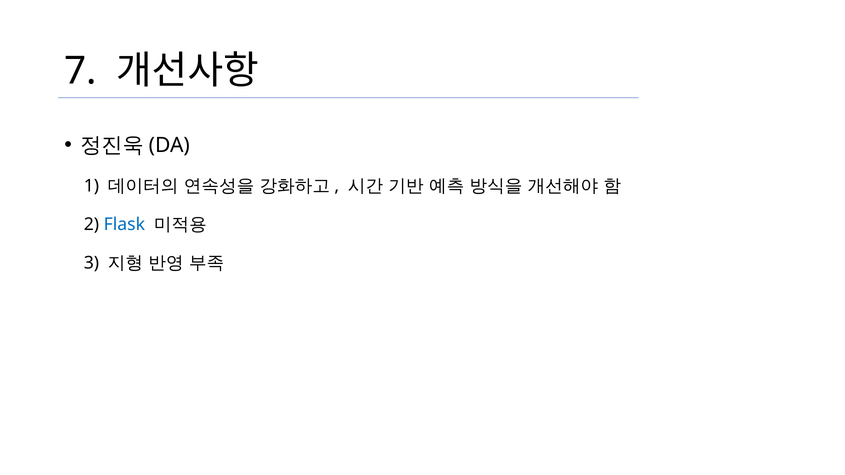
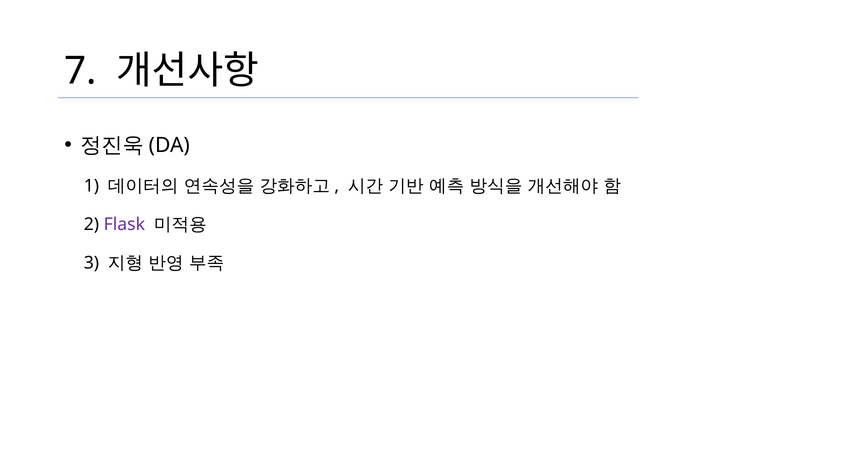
Flask colour: blue -> purple (124, 224)
